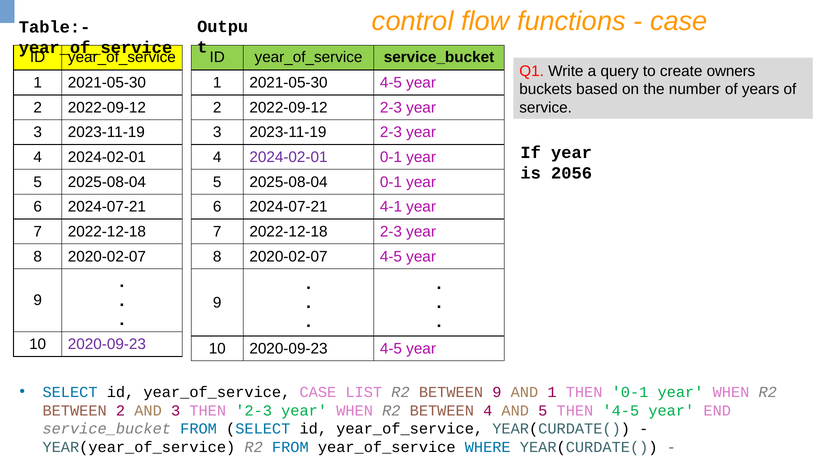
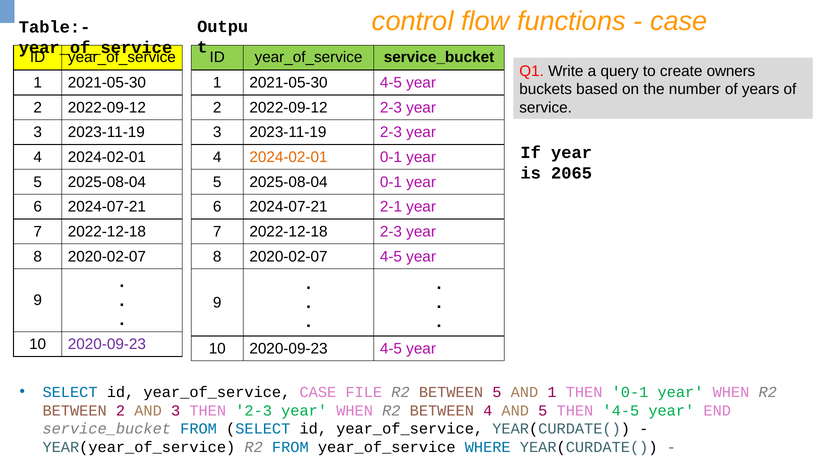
2024-02-01 colour: purple -> orange (288, 157)
2056: 2056 -> 2065 (572, 173)
4-1: 4-1 -> 2-1 (391, 207)
LIST: LIST -> FILE (364, 392)
BETWEEN 9: 9 -> 5 (497, 392)
